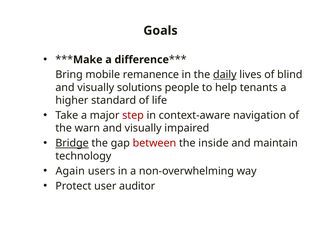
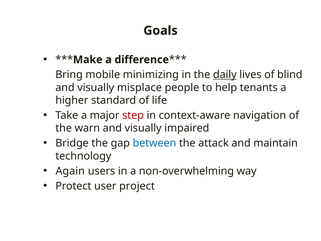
remanence: remanence -> minimizing (151, 75)
solutions: solutions -> misplace (139, 87)
Bridge underline: present -> none (72, 143)
between colour: red -> blue (154, 143)
inside: inside -> attack (214, 143)
auditor: auditor -> project (137, 186)
